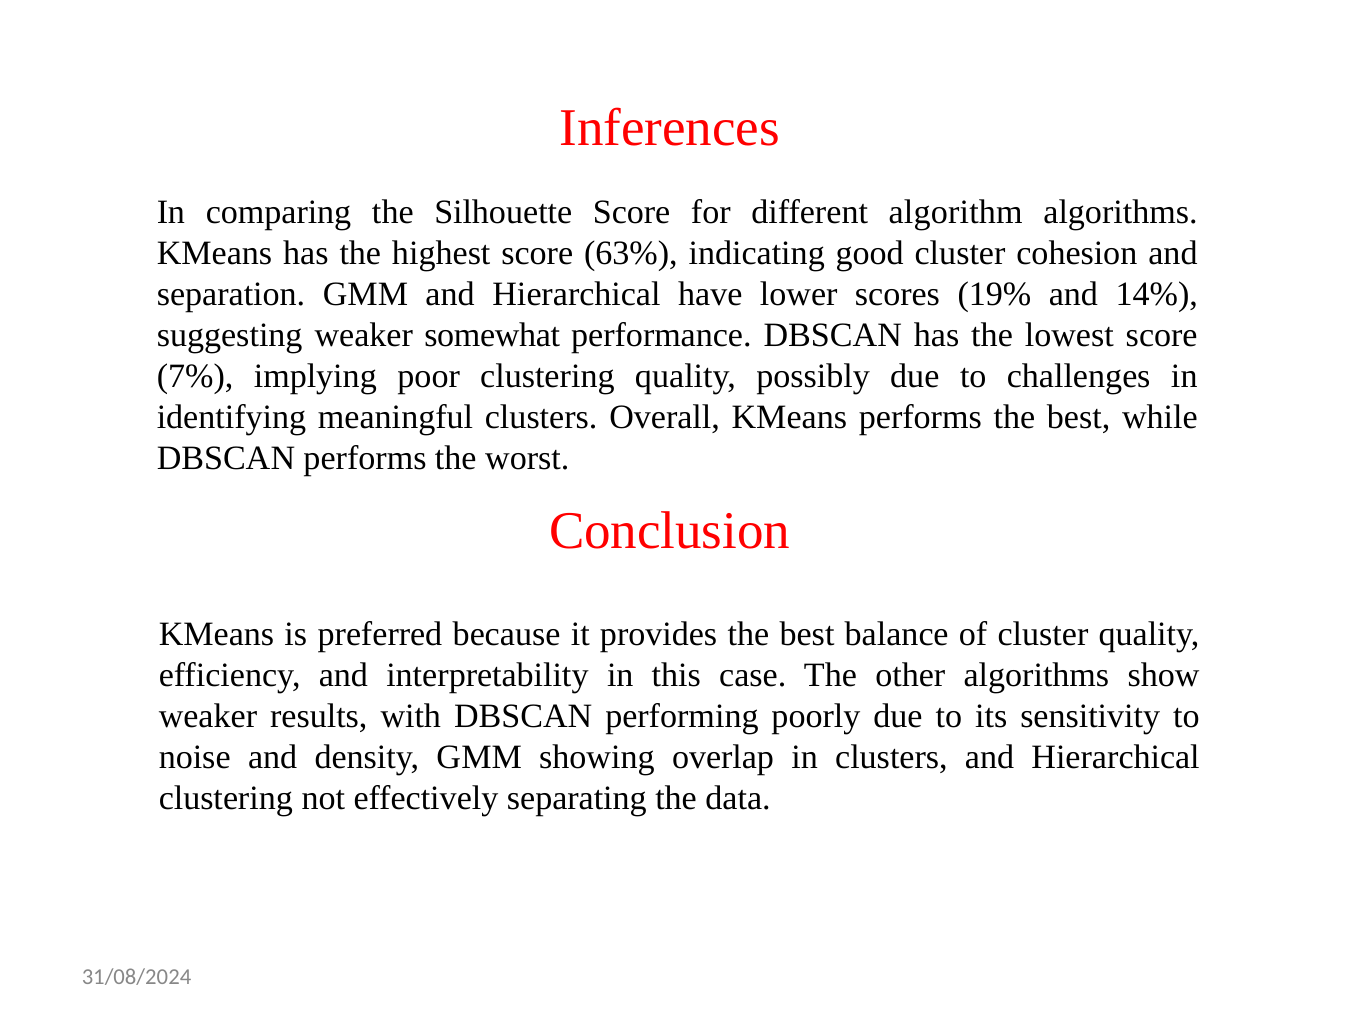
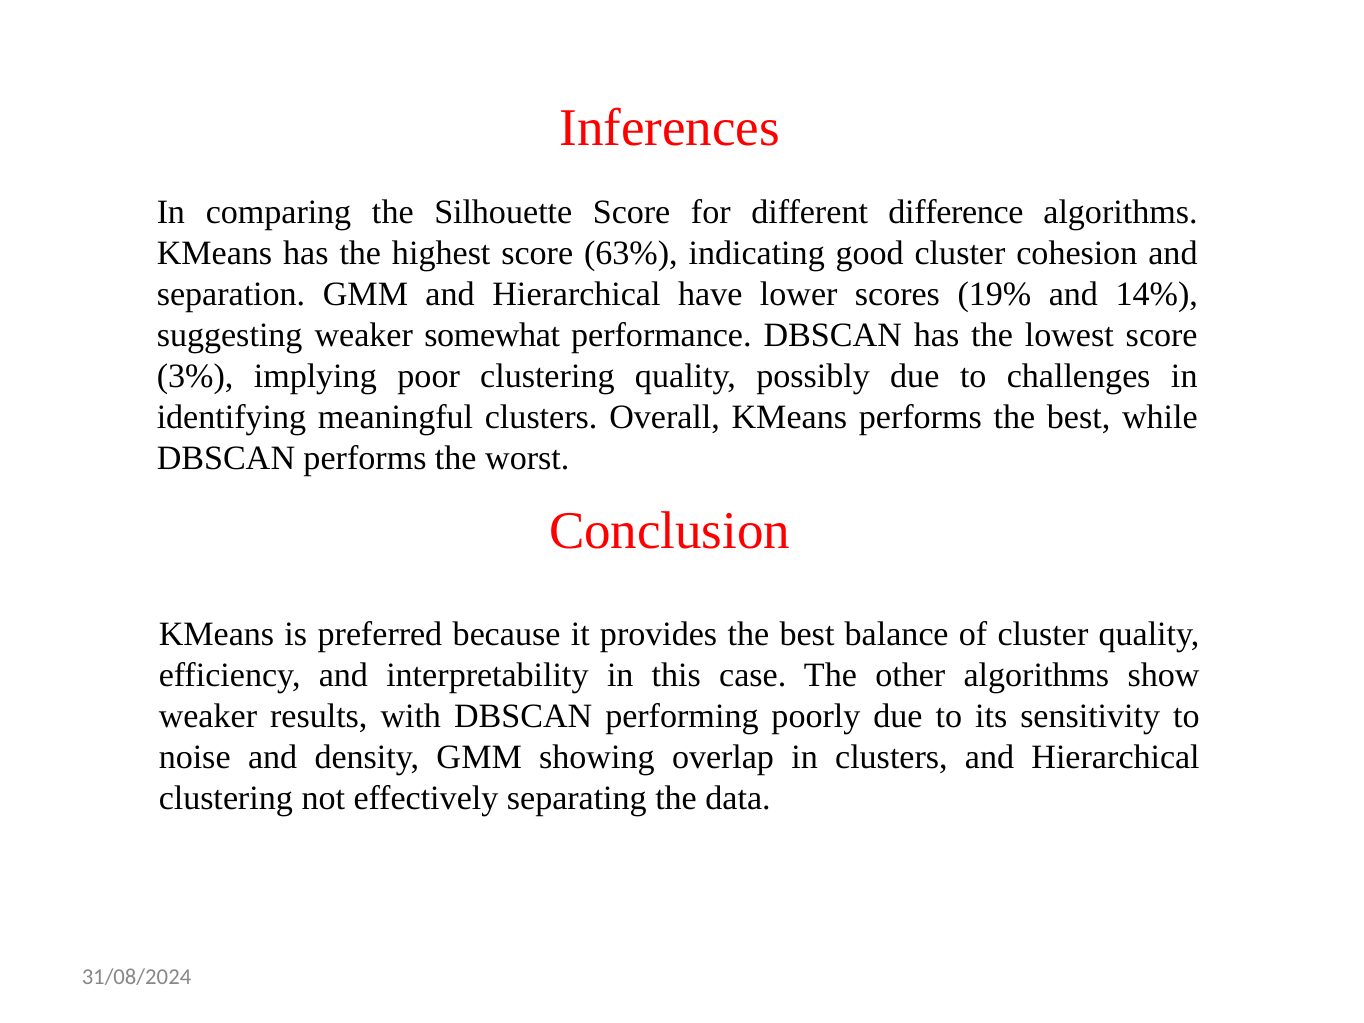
algorithm: algorithm -> difference (956, 212)
7%: 7% -> 3% (195, 376)
